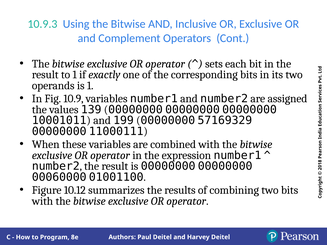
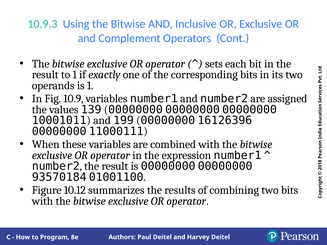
57169329: 57169329 -> 16126396 (225, 121)
00060000: 00060000 -> 93570184 (59, 177)
